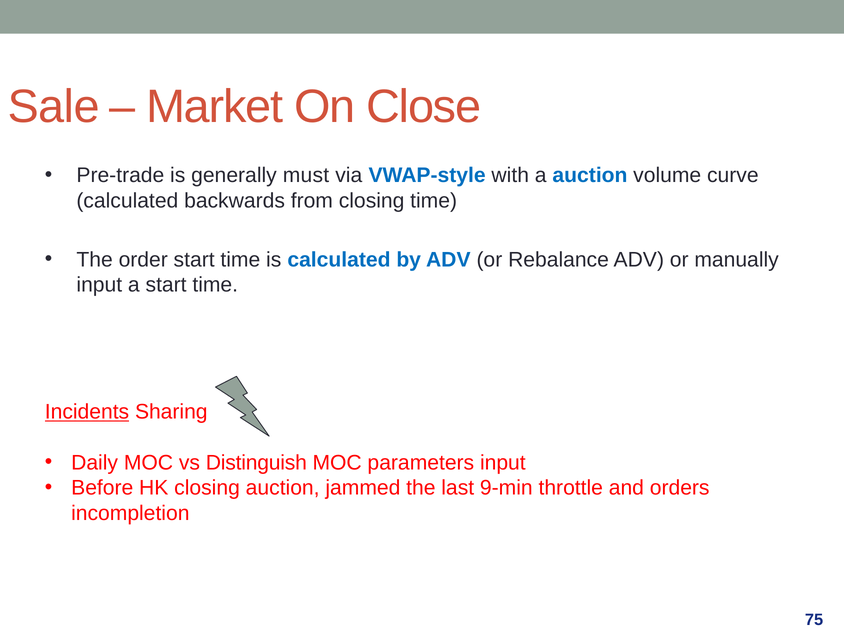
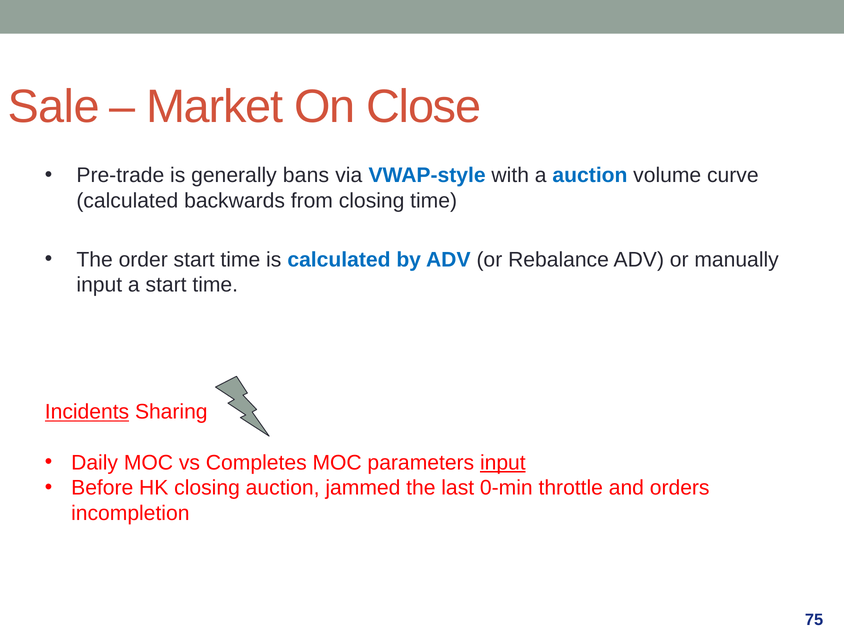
must: must -> bans (306, 175)
Distinguish: Distinguish -> Completes (256, 463)
input underline: none -> present (503, 463)
9-min: 9-min -> 0-min (506, 488)
